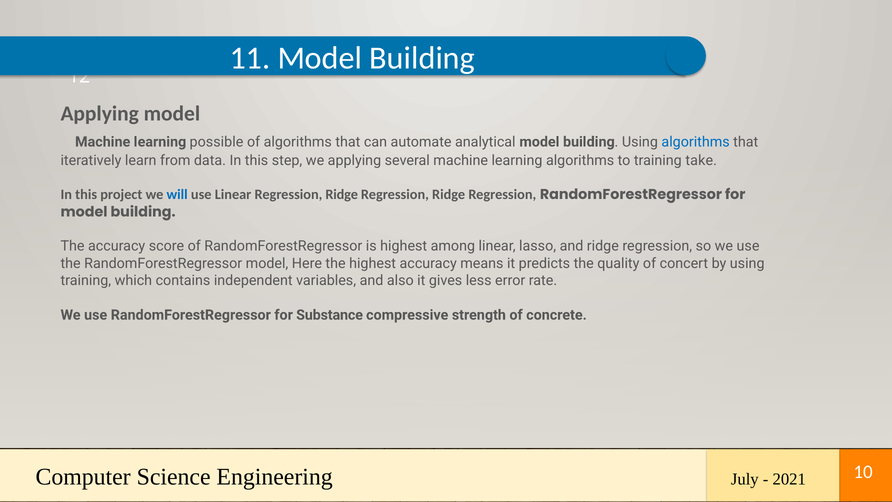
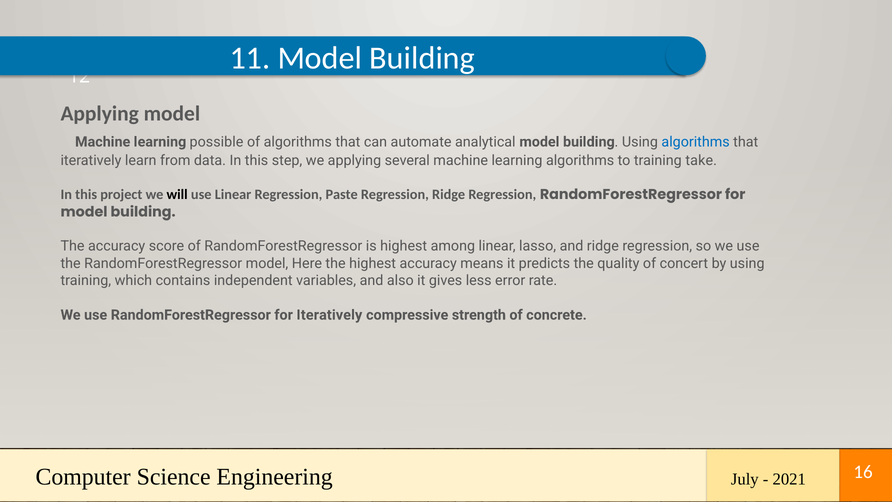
will colour: blue -> black (177, 195)
Linear Regression Ridge: Ridge -> Paste (342, 195)
for Substance: Substance -> Iteratively (329, 315)
10: 10 -> 16 (863, 472)
